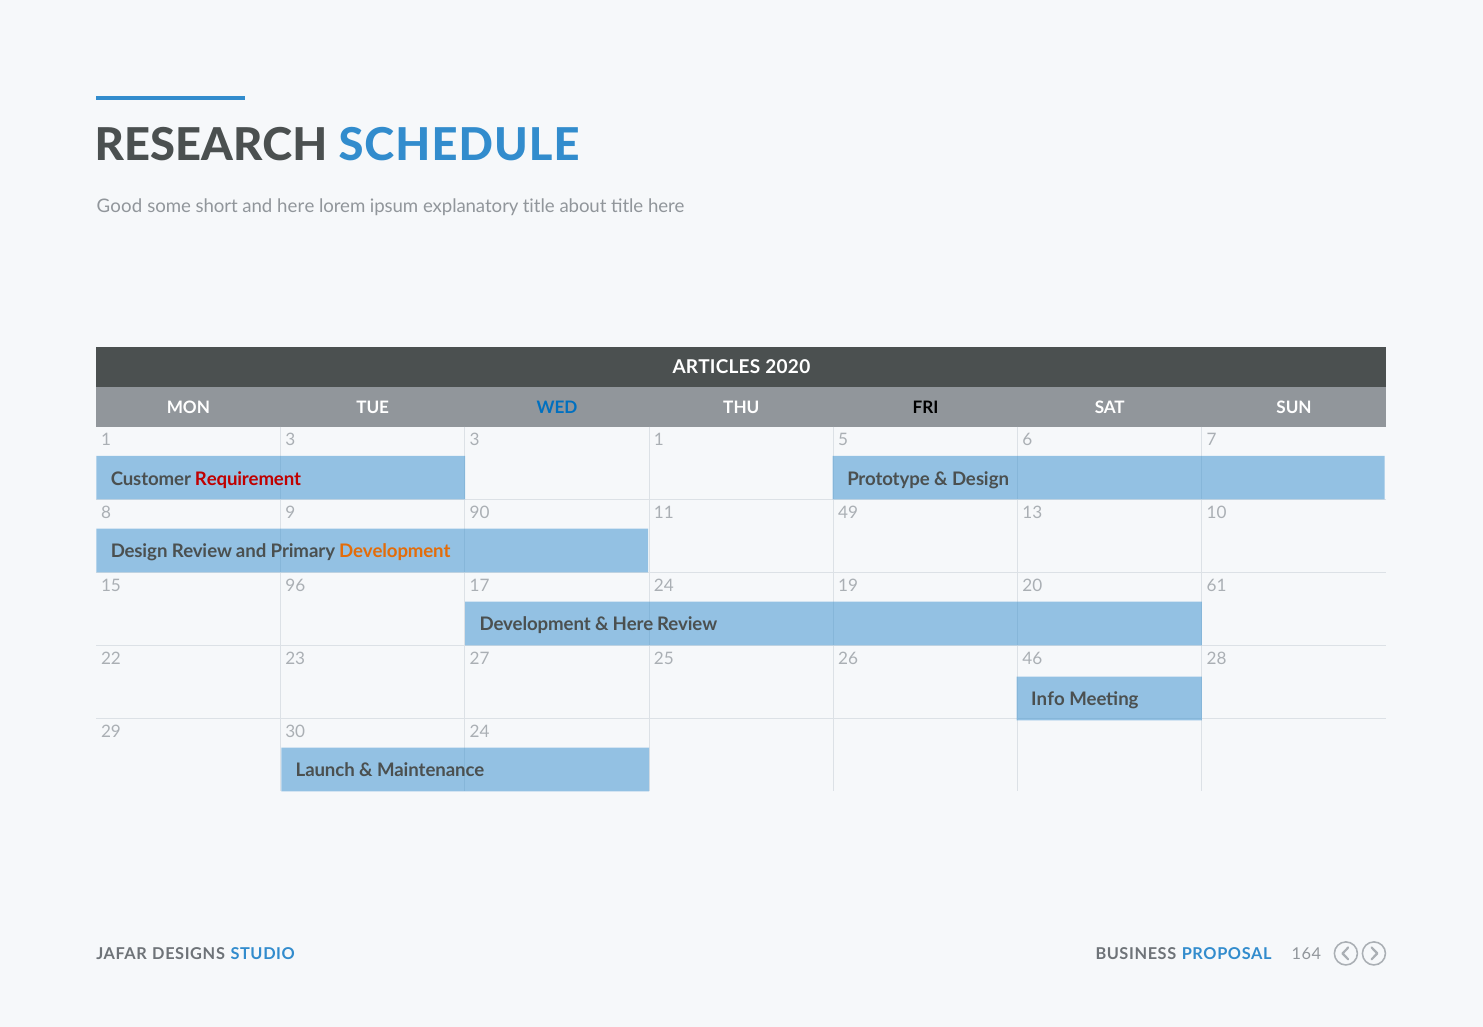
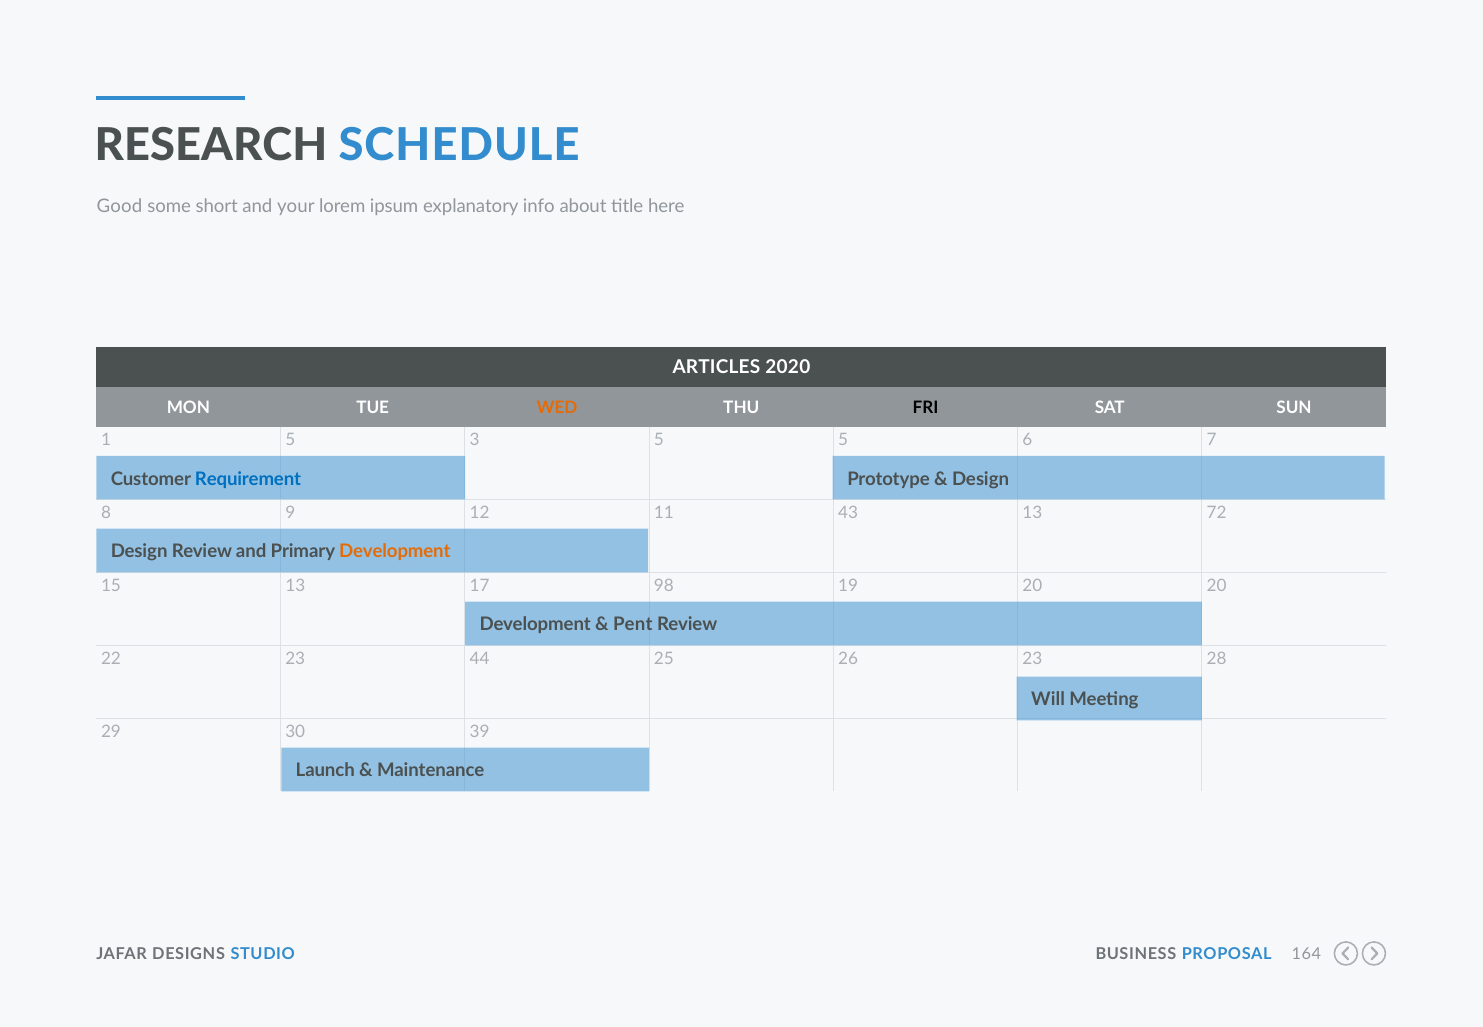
and here: here -> your (296, 206)
explanatory title: title -> info (539, 206)
WED colour: blue -> orange (557, 407)
1 3: 3 -> 5 (290, 440)
3 1: 1 -> 5 (659, 440)
Requirement colour: red -> blue (248, 479)
90: 90 -> 12 (480, 513)
49: 49 -> 43 (848, 513)
10: 10 -> 72 (1217, 513)
15 96: 96 -> 13 (295, 586)
17 24: 24 -> 98 (664, 586)
20 61: 61 -> 20 (1217, 586)
Here: Here -> Pent (633, 625)
27: 27 -> 44 (480, 659)
26 46: 46 -> 23 (1032, 659)
Info: Info -> Will (1048, 699)
30 24: 24 -> 39 (480, 732)
